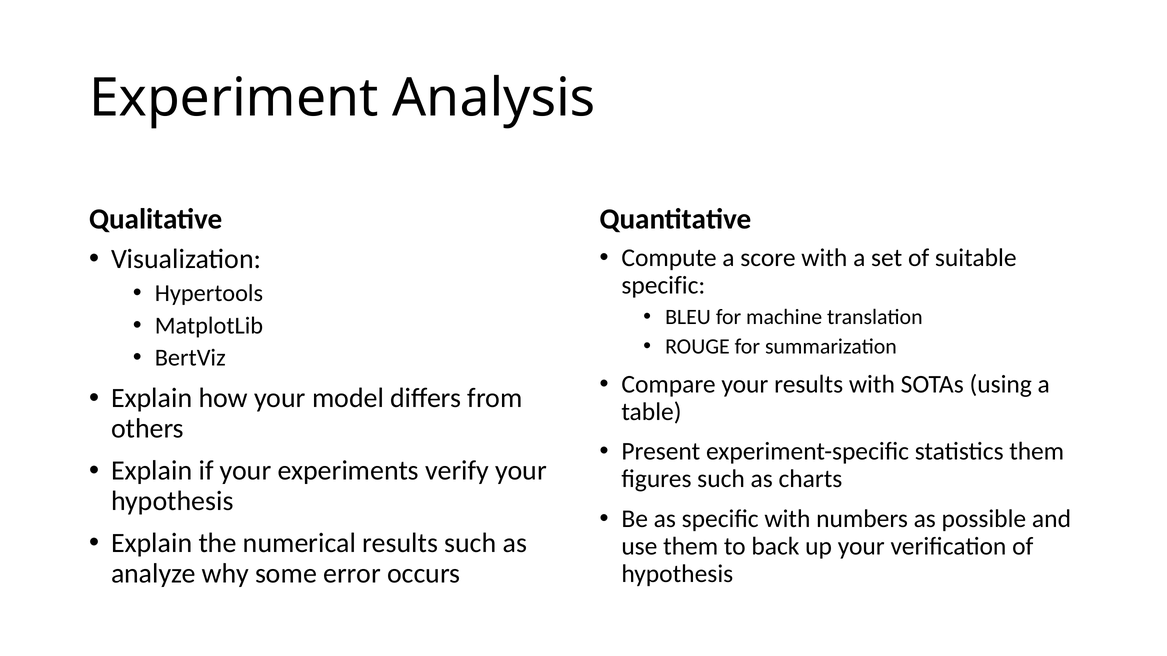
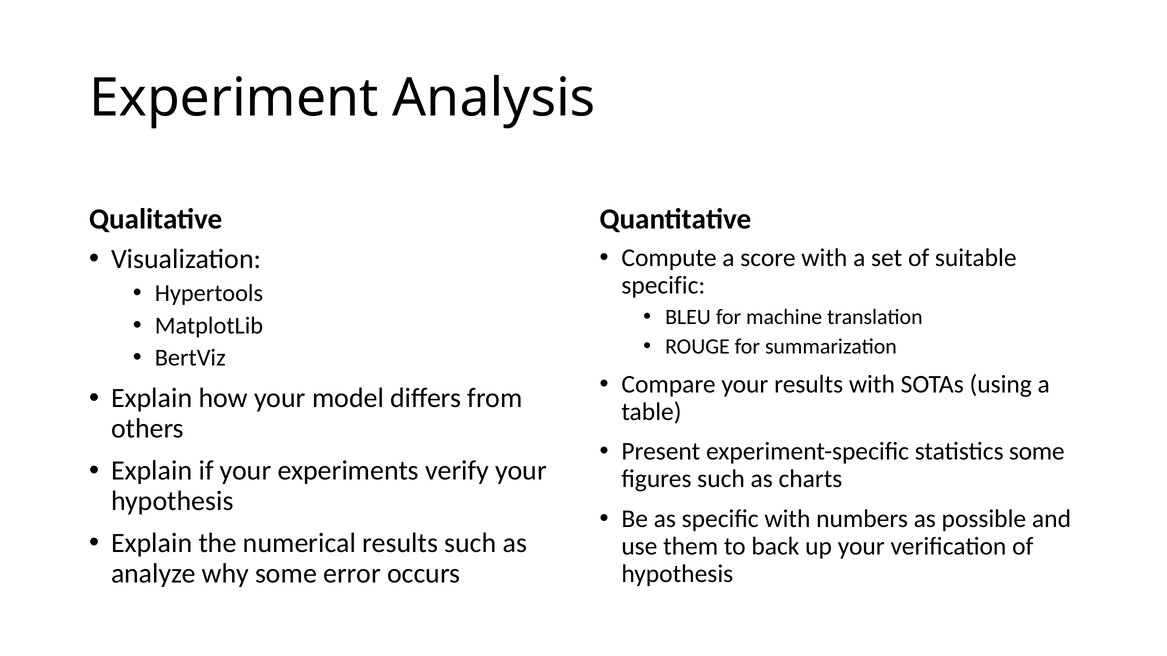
statistics them: them -> some (1037, 452)
